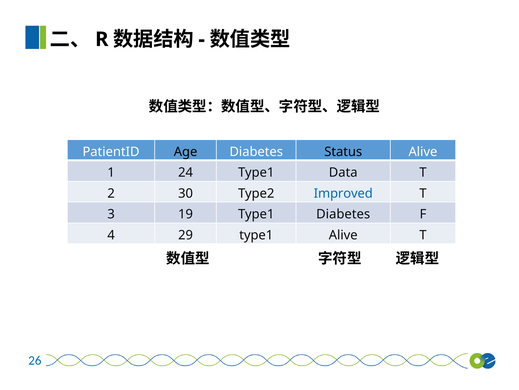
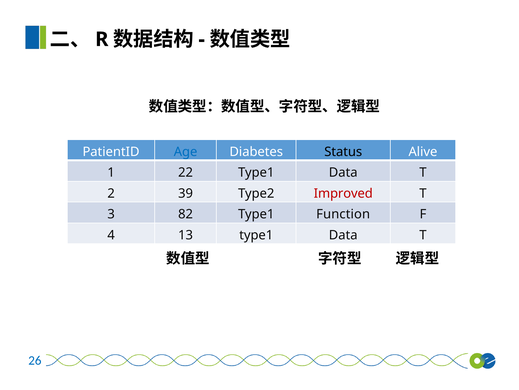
Age colour: black -> blue (186, 151)
24: 24 -> 22 (186, 172)
30: 30 -> 39 (186, 193)
Improved colour: blue -> red (343, 193)
19: 19 -> 82 (186, 214)
Type1 Diabetes: Diabetes -> Function (343, 214)
29: 29 -> 13 (186, 235)
Alive: Alive -> Data (343, 235)
